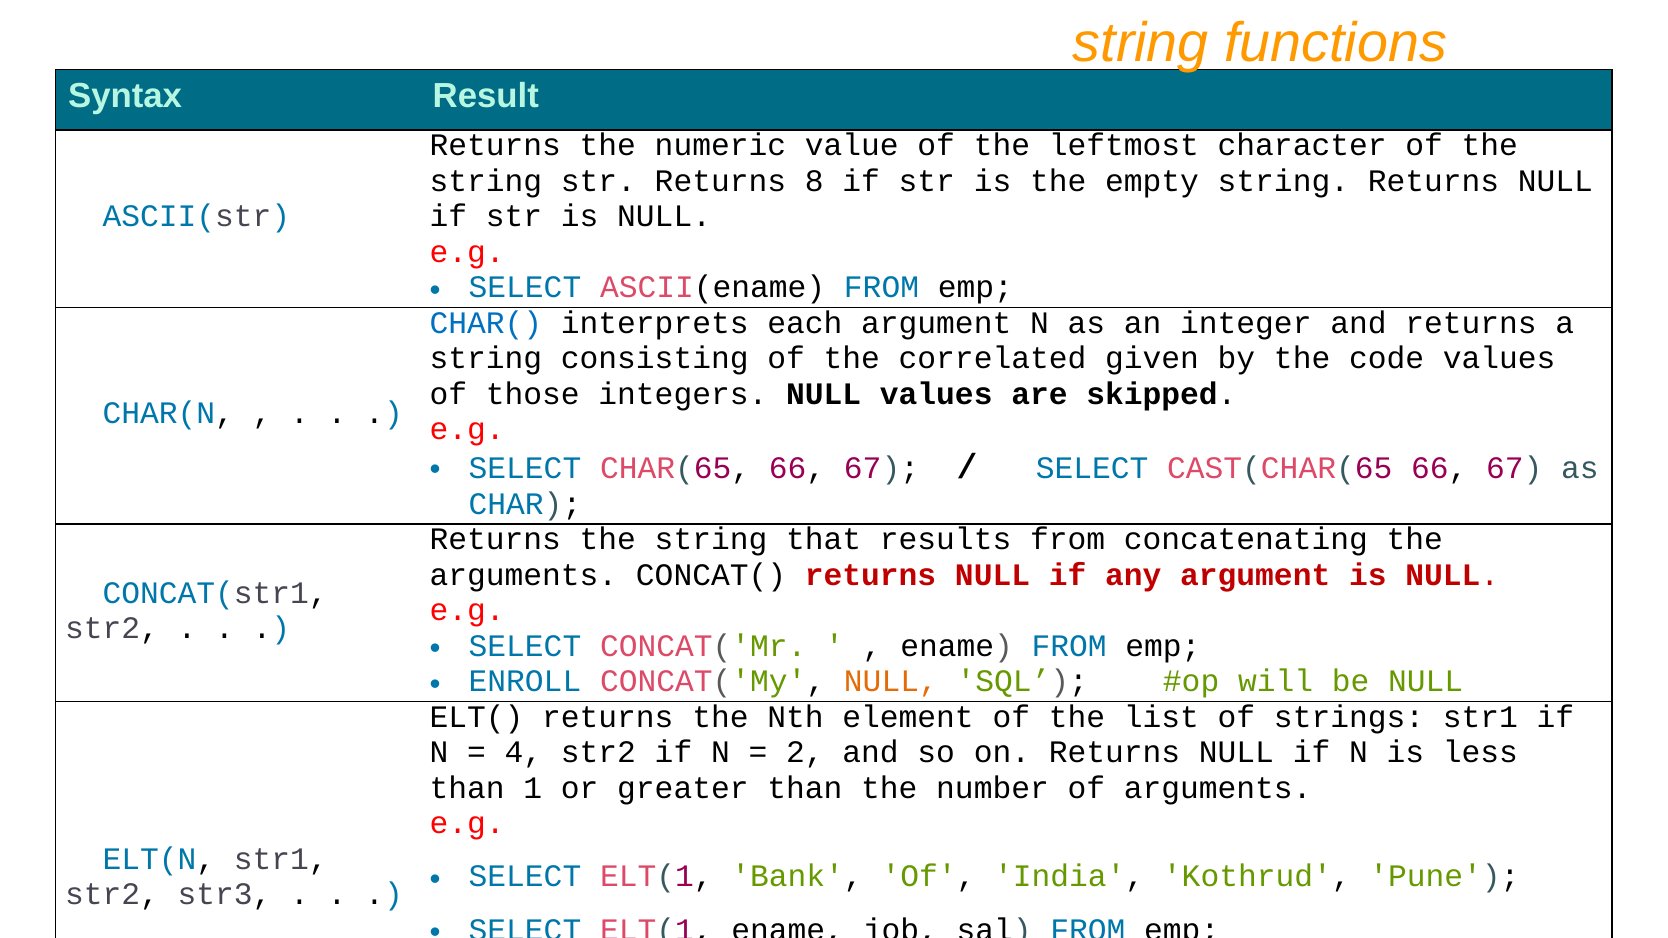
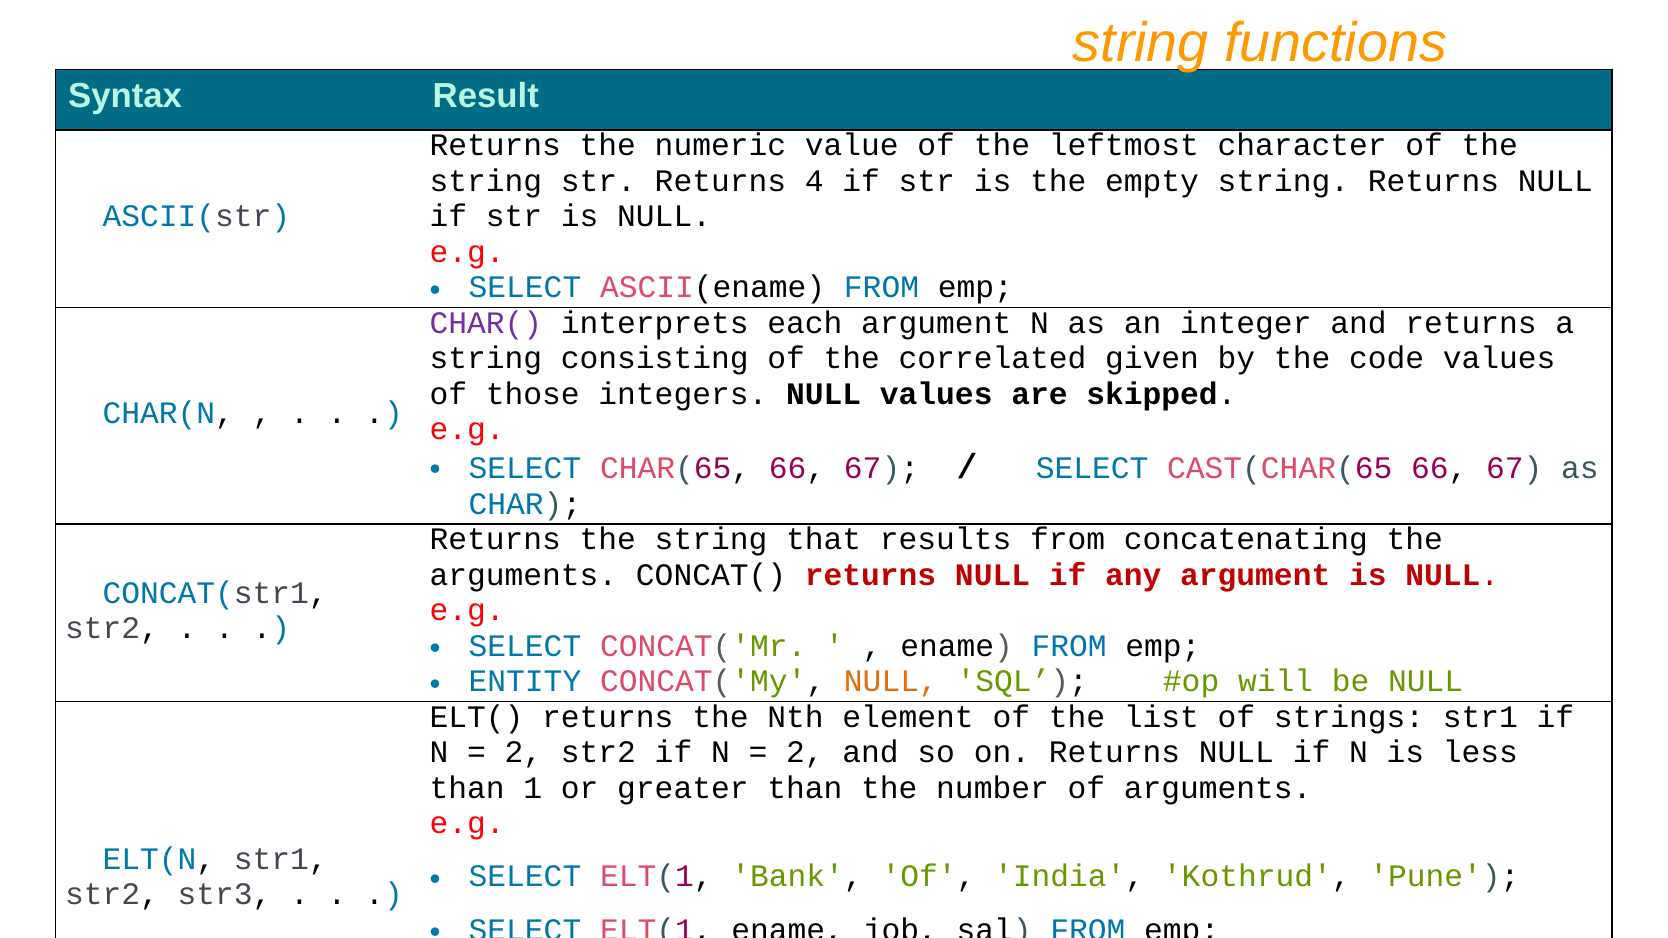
8: 8 -> 4 (814, 181)
CHAR( colour: blue -> purple (486, 323)
ENROLL: ENROLL -> ENTITY (525, 682)
4: 4 -> 2 (523, 753)
